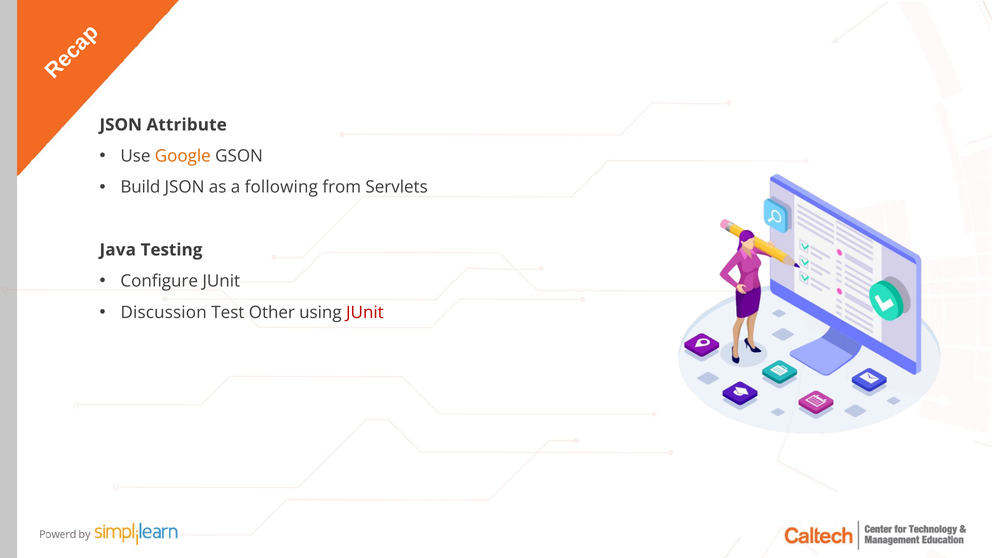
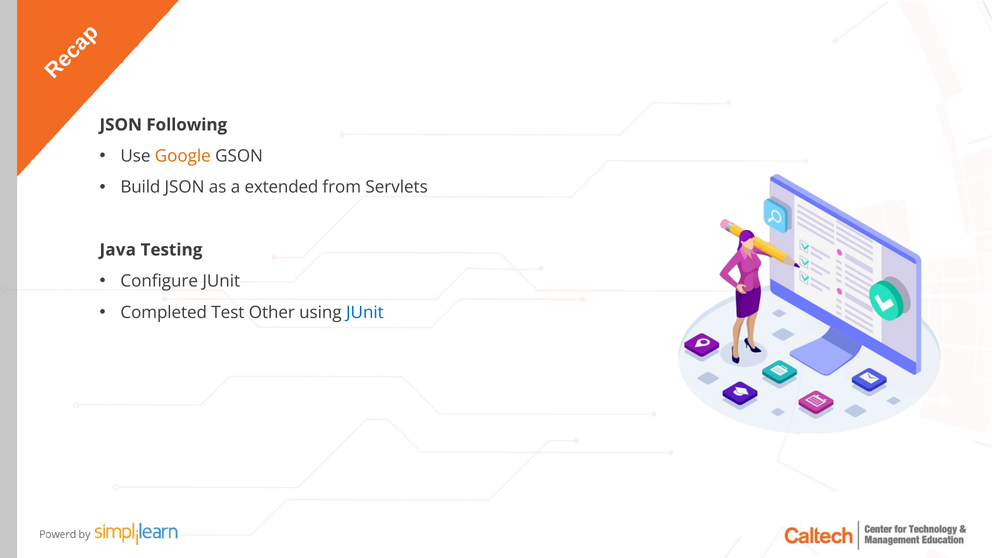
Attribute: Attribute -> Following (187, 125)
following: following -> extended (281, 187)
Discussion: Discussion -> Completed (164, 312)
JUnit colour: red -> blue (365, 312)
